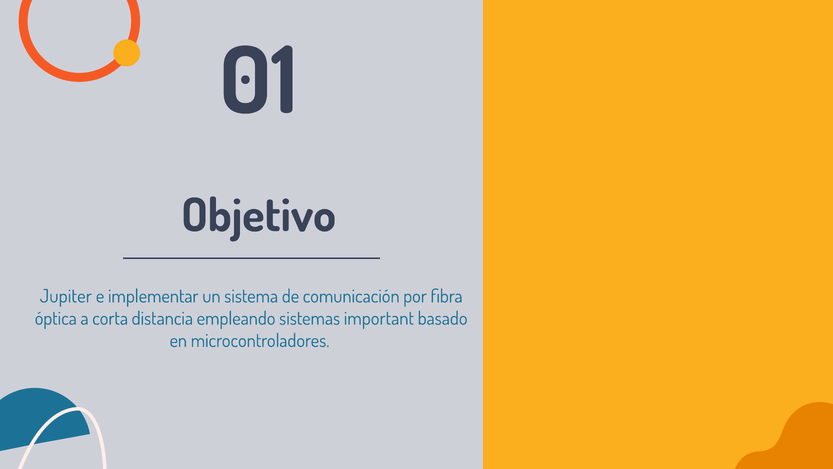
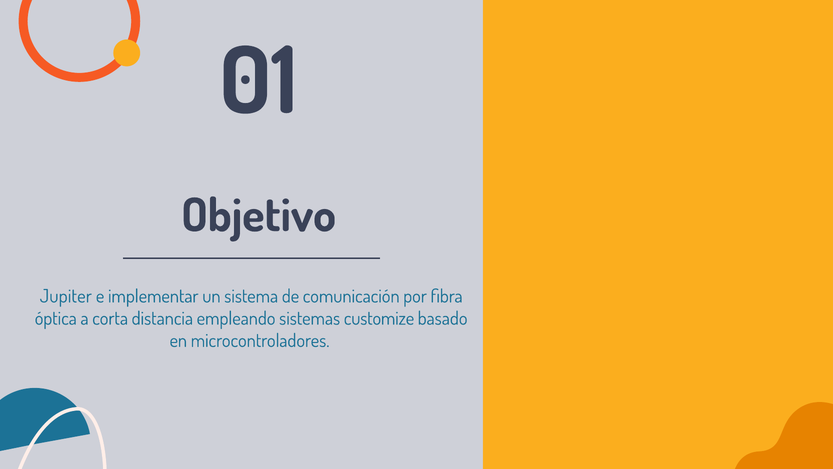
important: important -> customize (379, 318)
